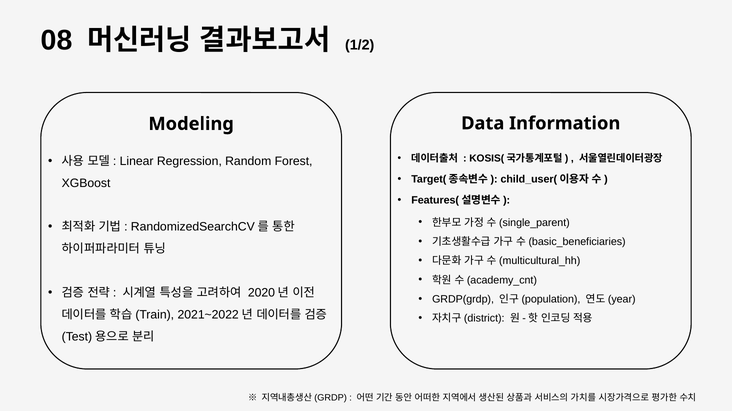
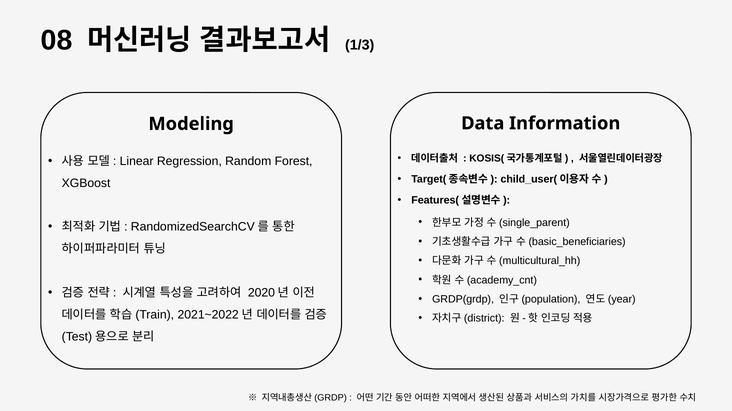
1/2: 1/2 -> 1/3 (360, 45)
